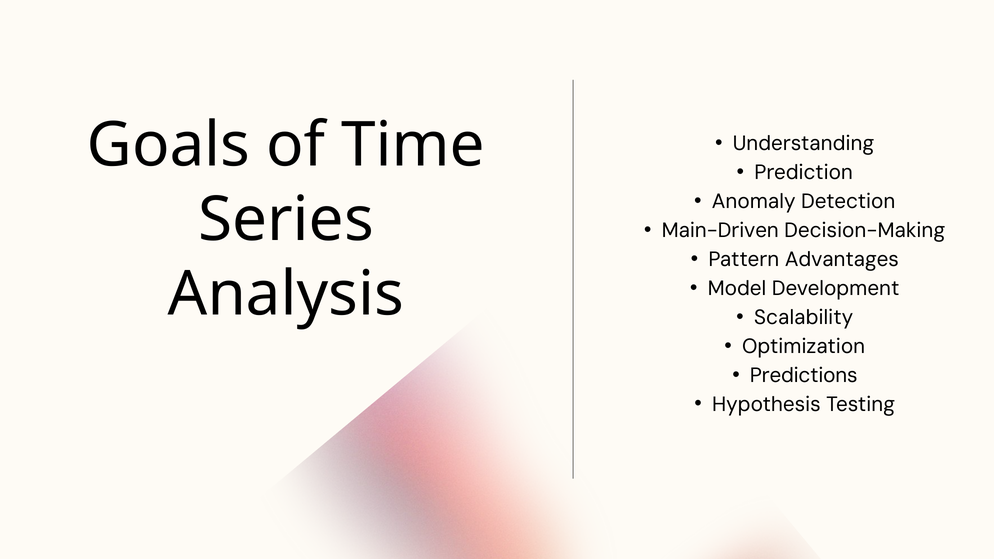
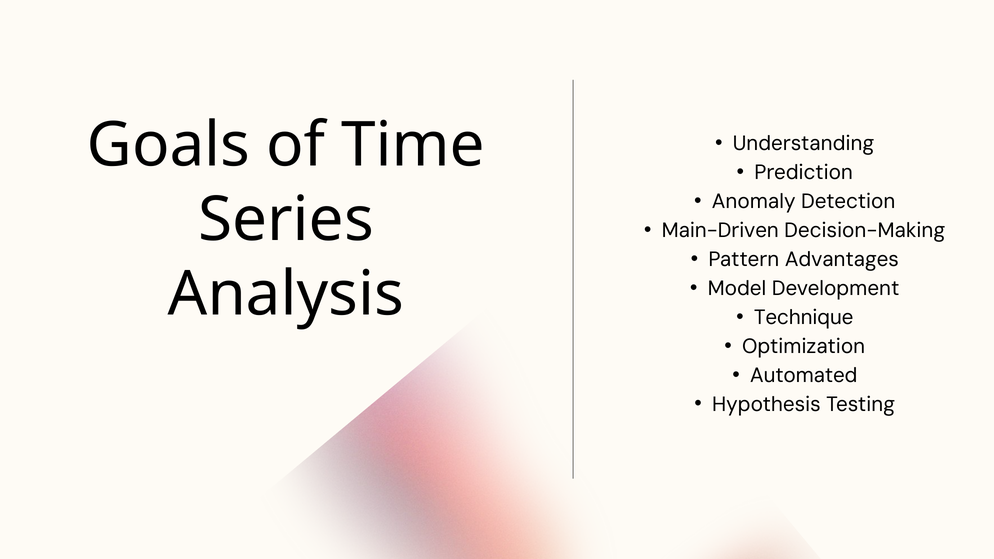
Scalability: Scalability -> Technique (804, 317)
Predictions: Predictions -> Automated (804, 375)
